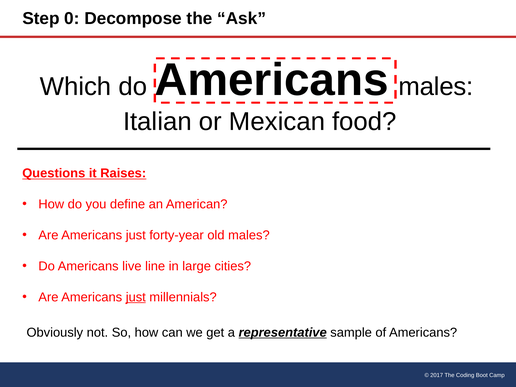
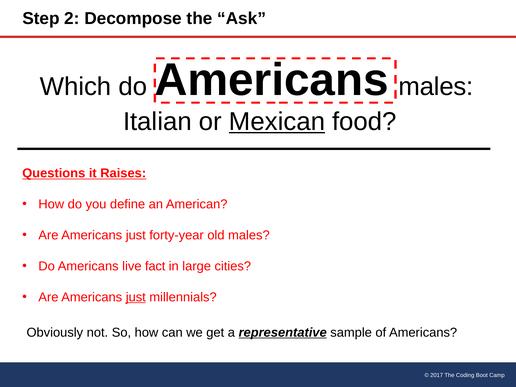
0: 0 -> 2 (72, 18)
Mexican underline: none -> present (277, 122)
line: line -> fact (155, 266)
